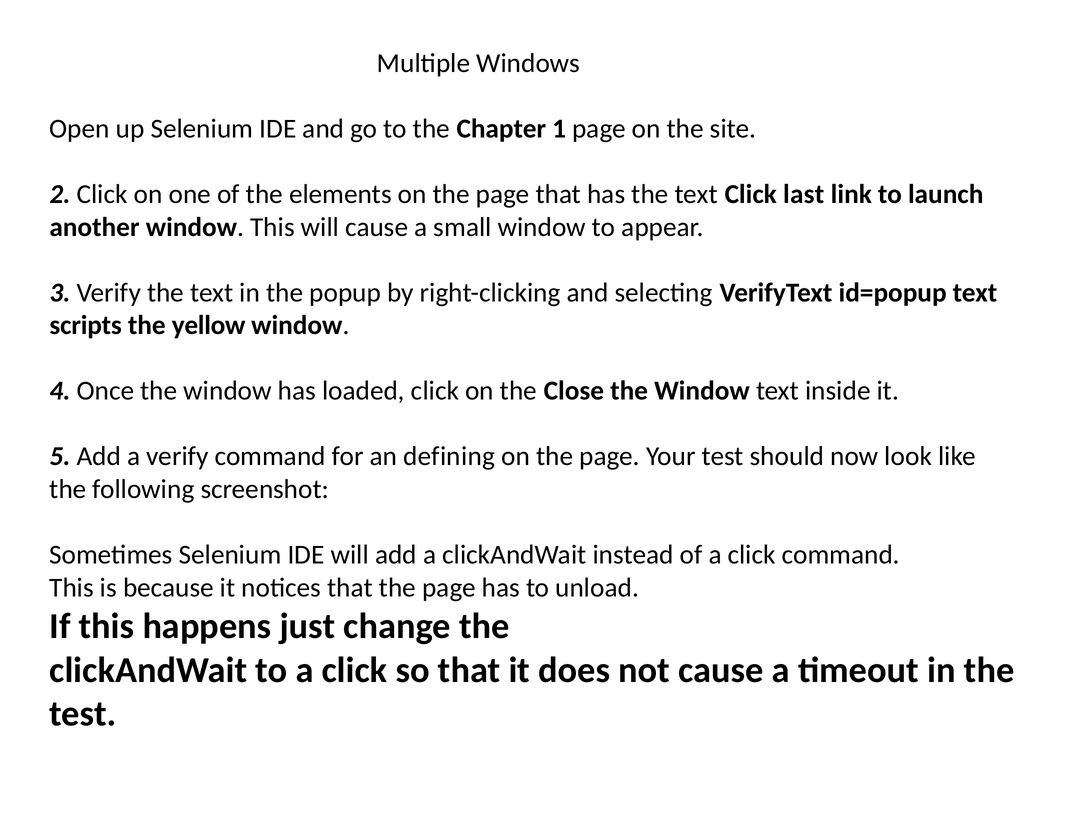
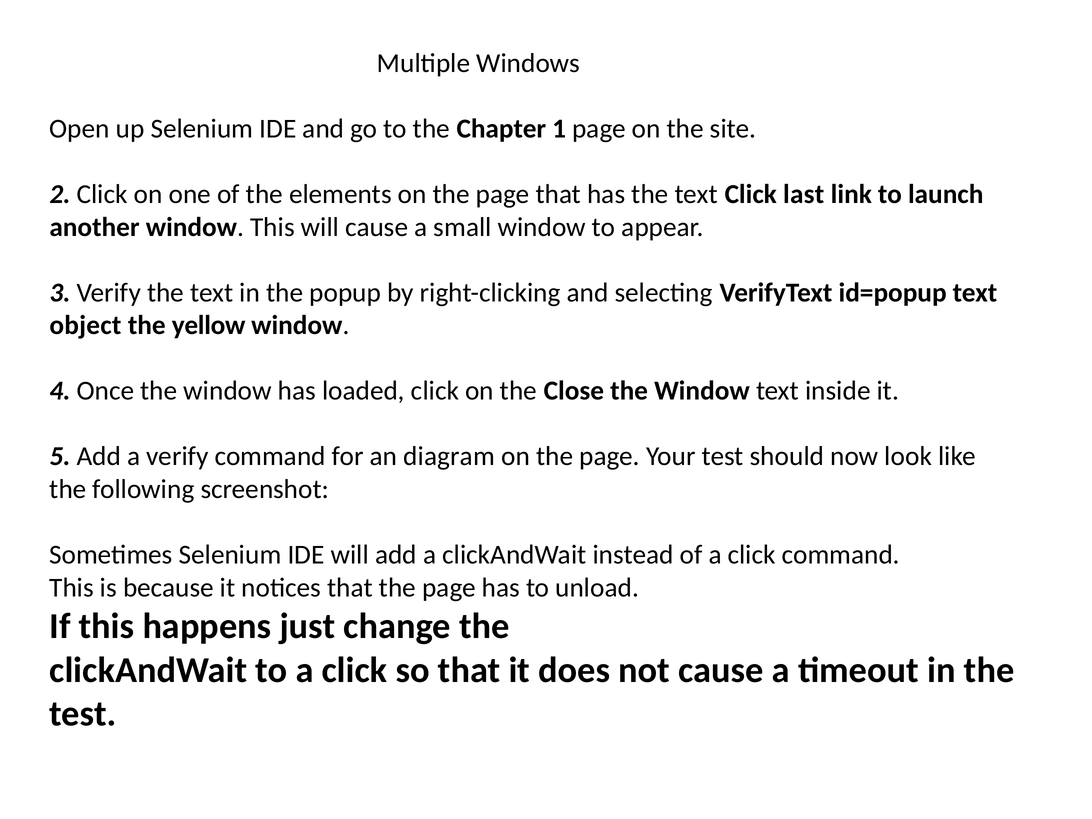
scripts: scripts -> object (85, 325)
defining: defining -> diagram (449, 456)
